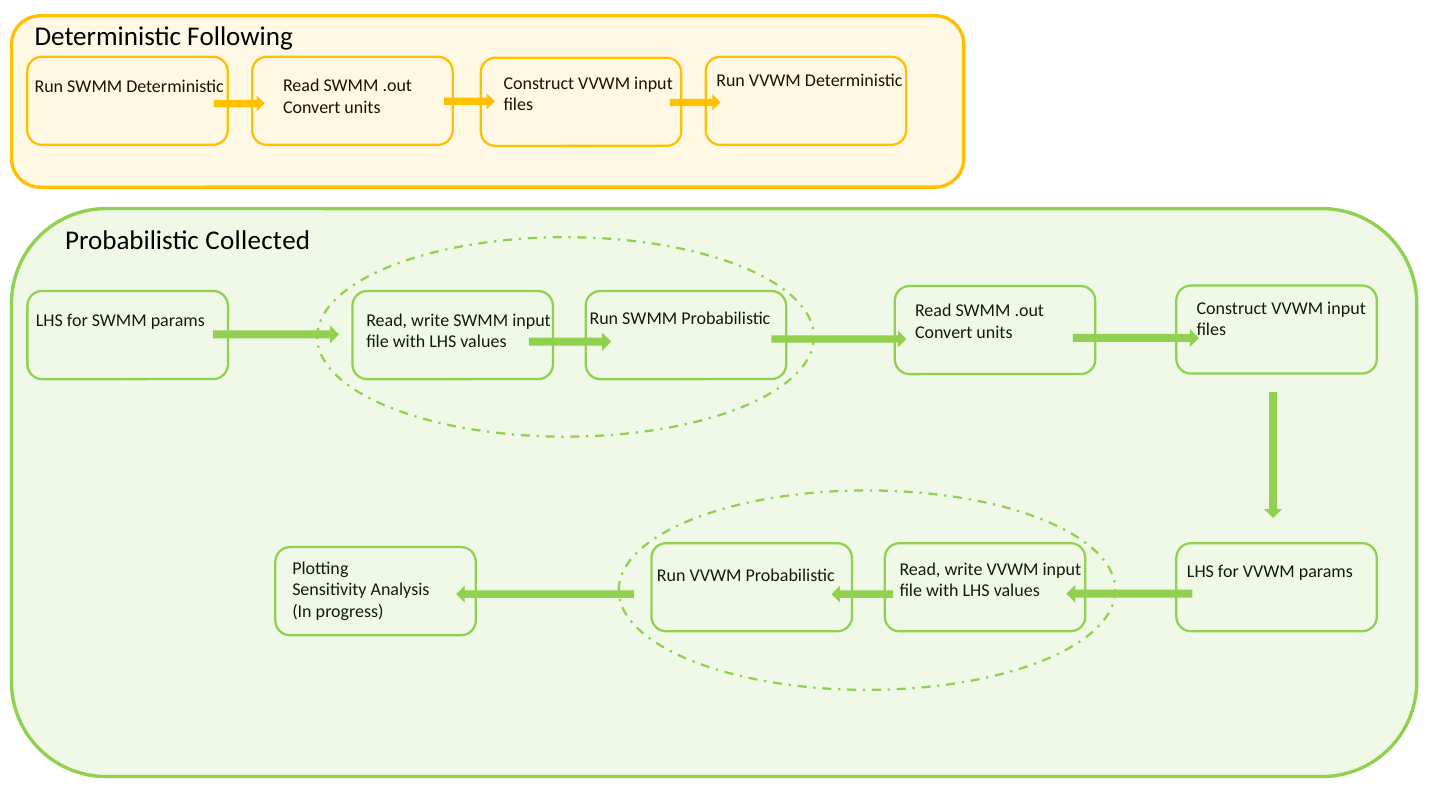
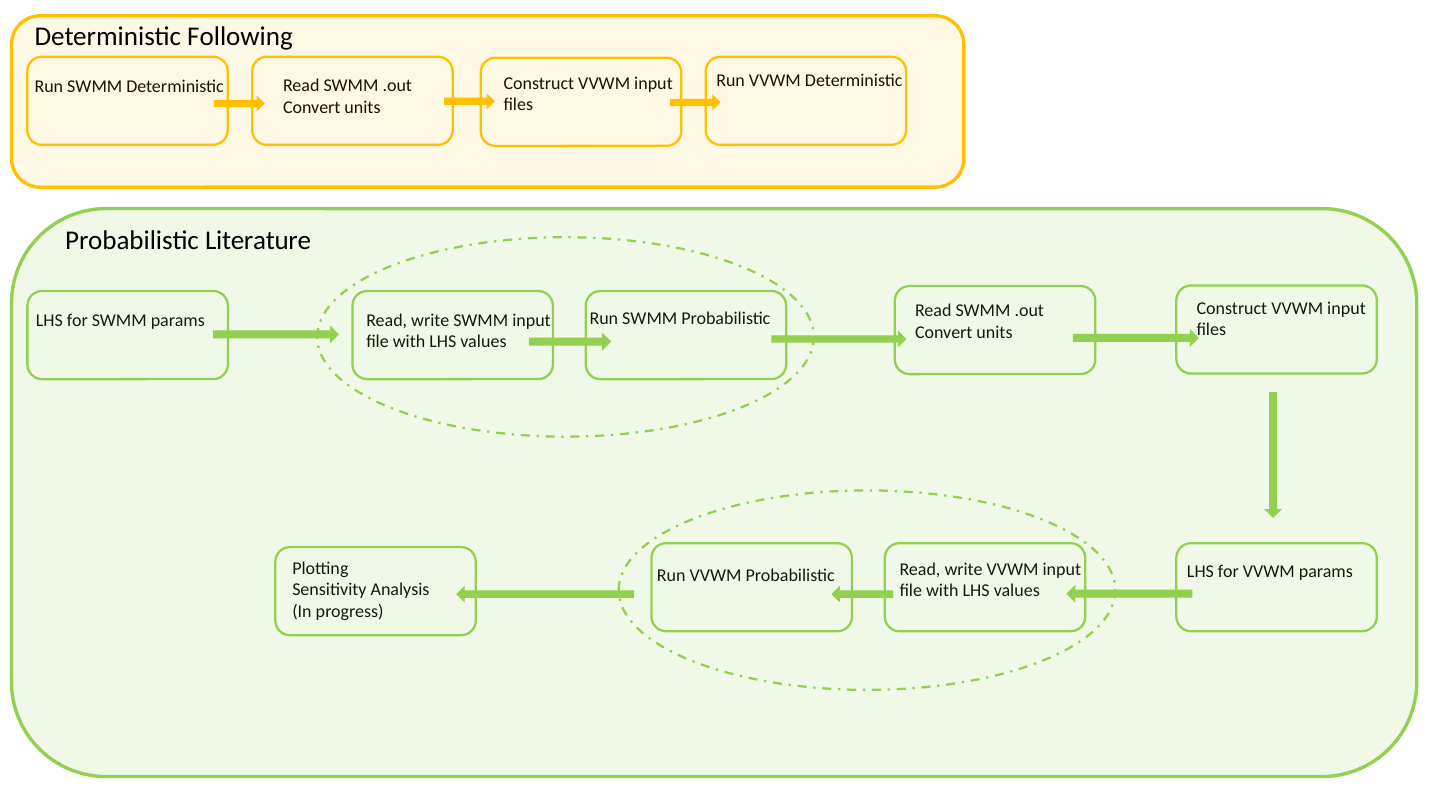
Collected: Collected -> Literature (258, 240)
